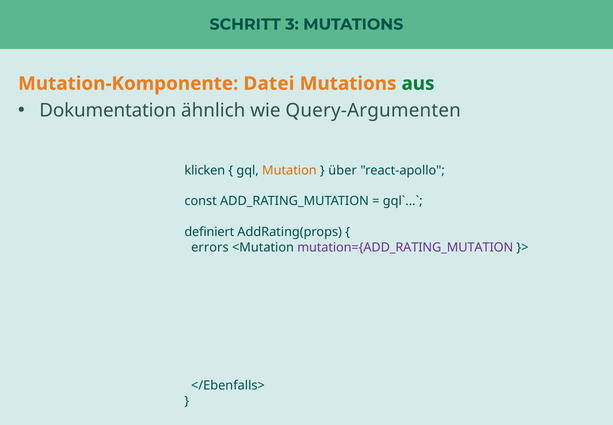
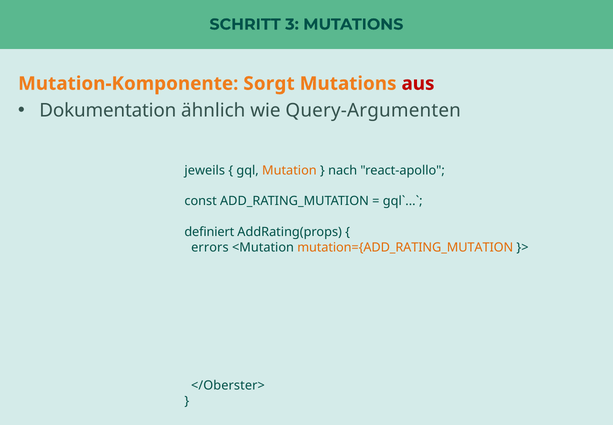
Datei: Datei -> Sorgt (269, 83)
aus colour: green -> red (418, 83)
klicken: klicken -> jeweils (205, 170)
über: über -> nach (343, 170)
mutation={ADD_RATING_MUTATION colour: purple -> orange (405, 247)
</Ebenfalls>: </Ebenfalls> -> </Oberster> (228, 385)
